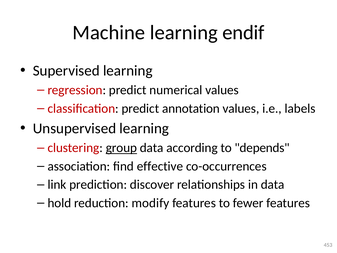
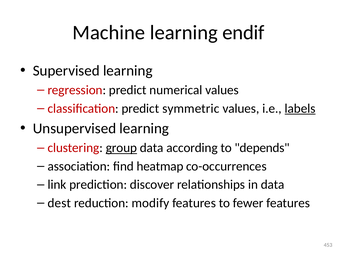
annotation: annotation -> symmetric (191, 108)
labels underline: none -> present (300, 108)
effective: effective -> heatmap (160, 166)
hold: hold -> dest (59, 203)
